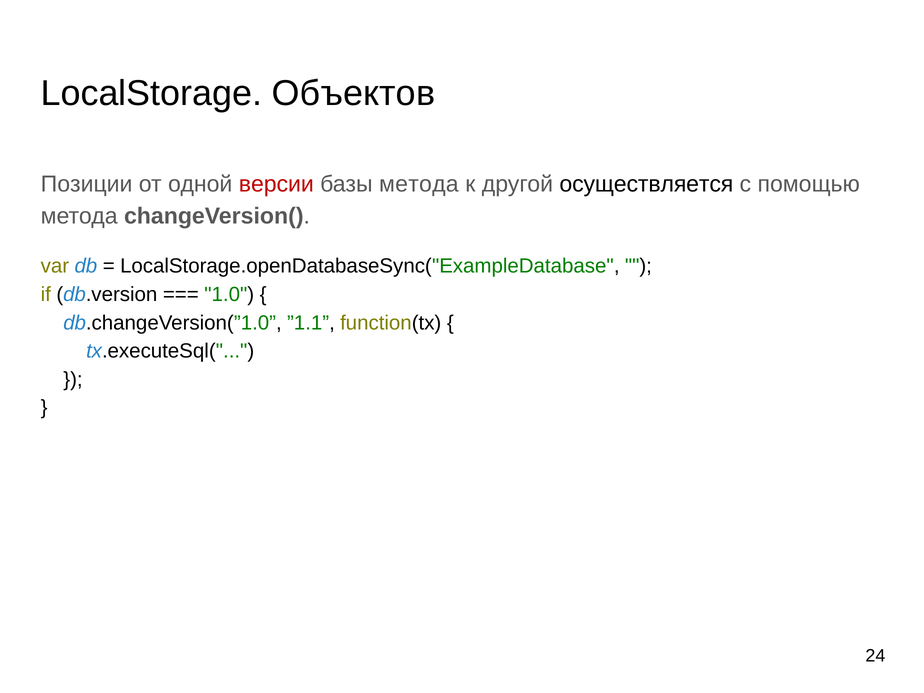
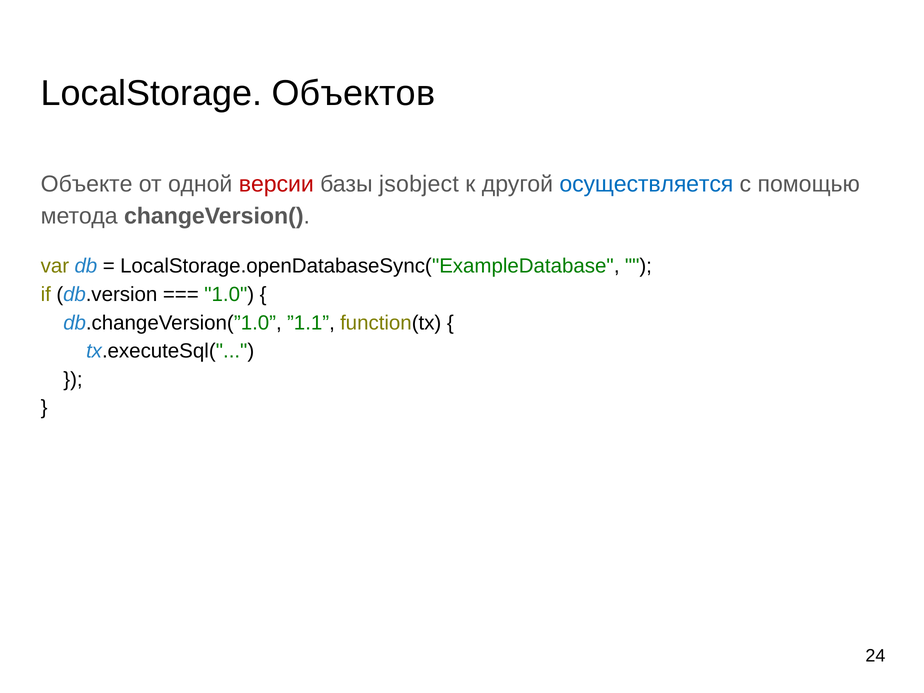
Позиции: Позиции -> Объекте (87, 184)
базы метода: метода -> jsobject (419, 184)
осуществляется colour: black -> blue (646, 184)
